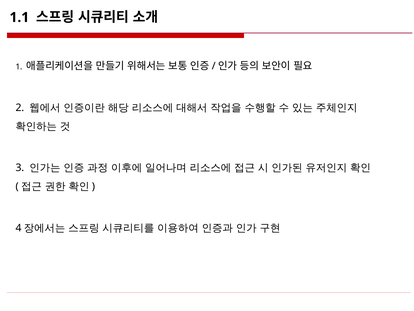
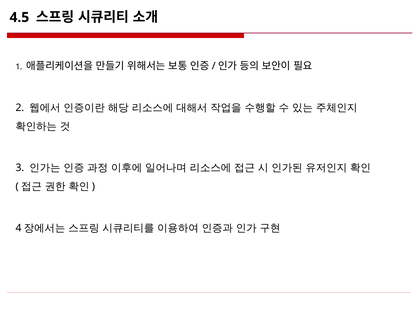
1.1: 1.1 -> 4.5 (19, 17)
